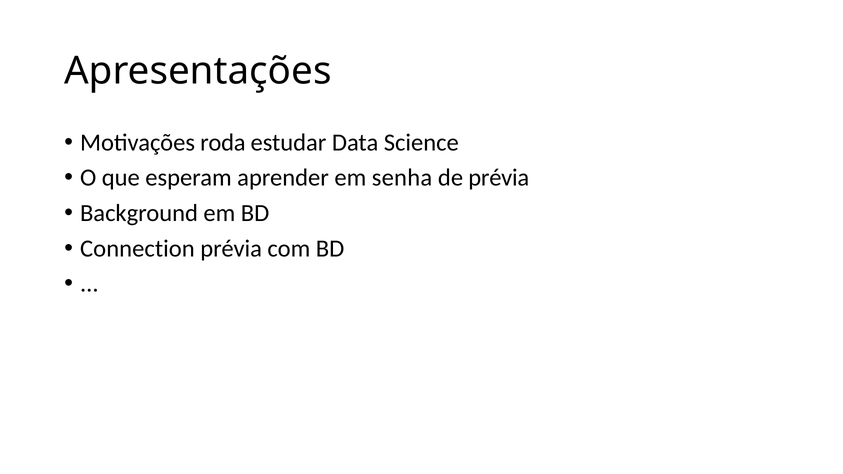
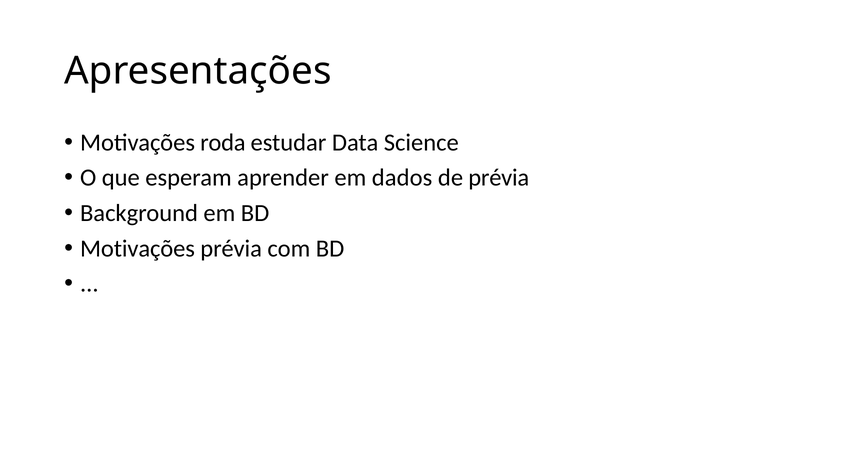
senha: senha -> dados (402, 178)
Connection: Connection -> Motivações (138, 249)
